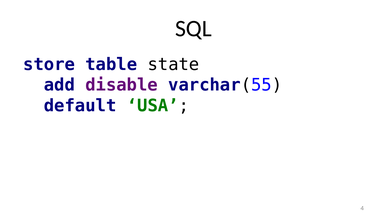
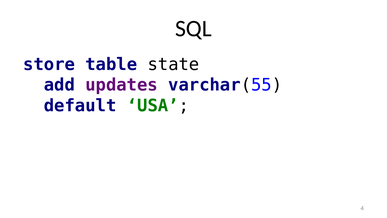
disable: disable -> updates (122, 85)
